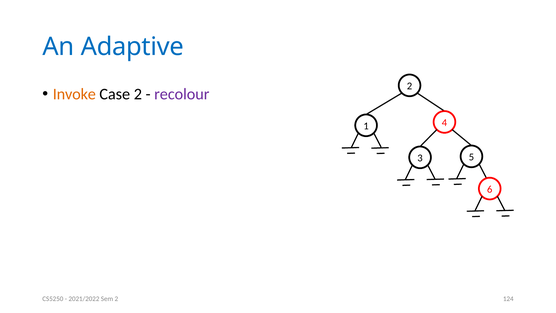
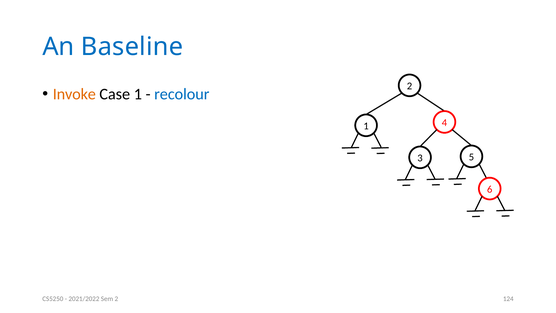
Adaptive: Adaptive -> Baseline (132, 47)
Case 2: 2 -> 1 (138, 94)
recolour colour: purple -> blue (182, 94)
